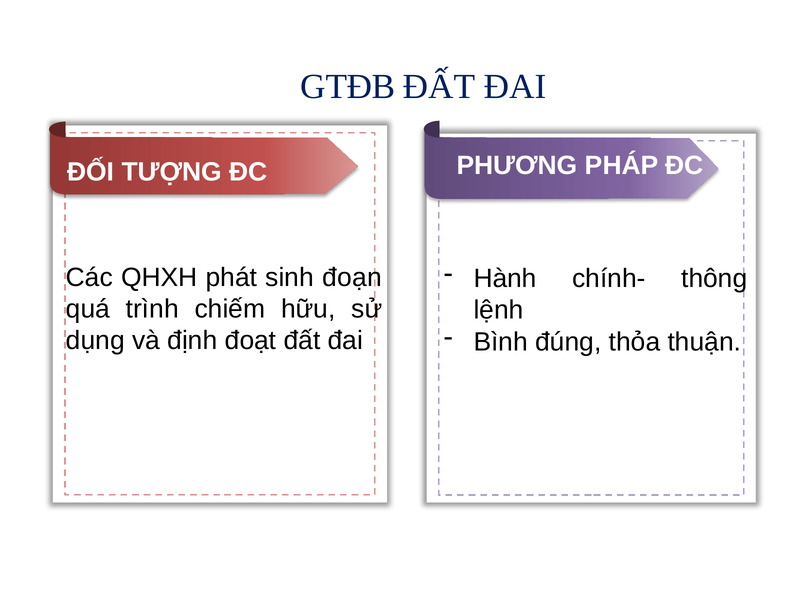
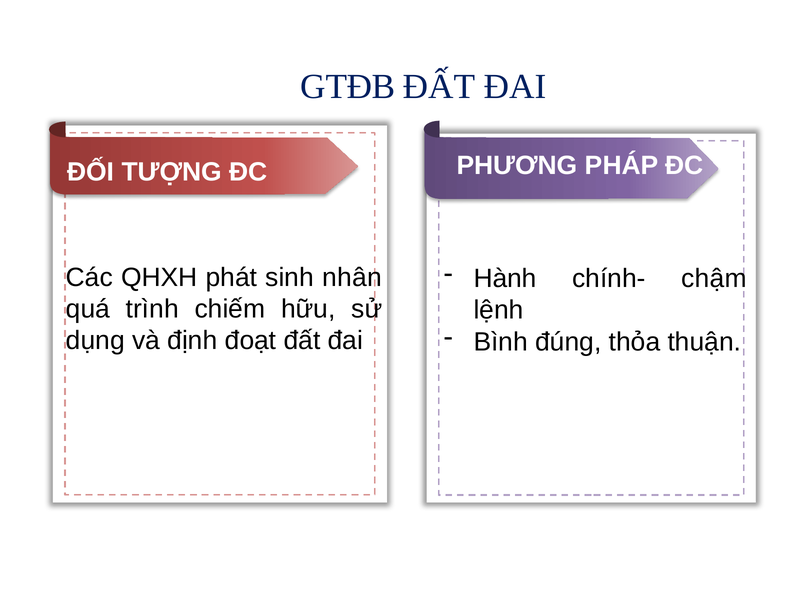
thông: thông -> chậm (714, 279)
đoạn: đoạn -> nhân (352, 278)
